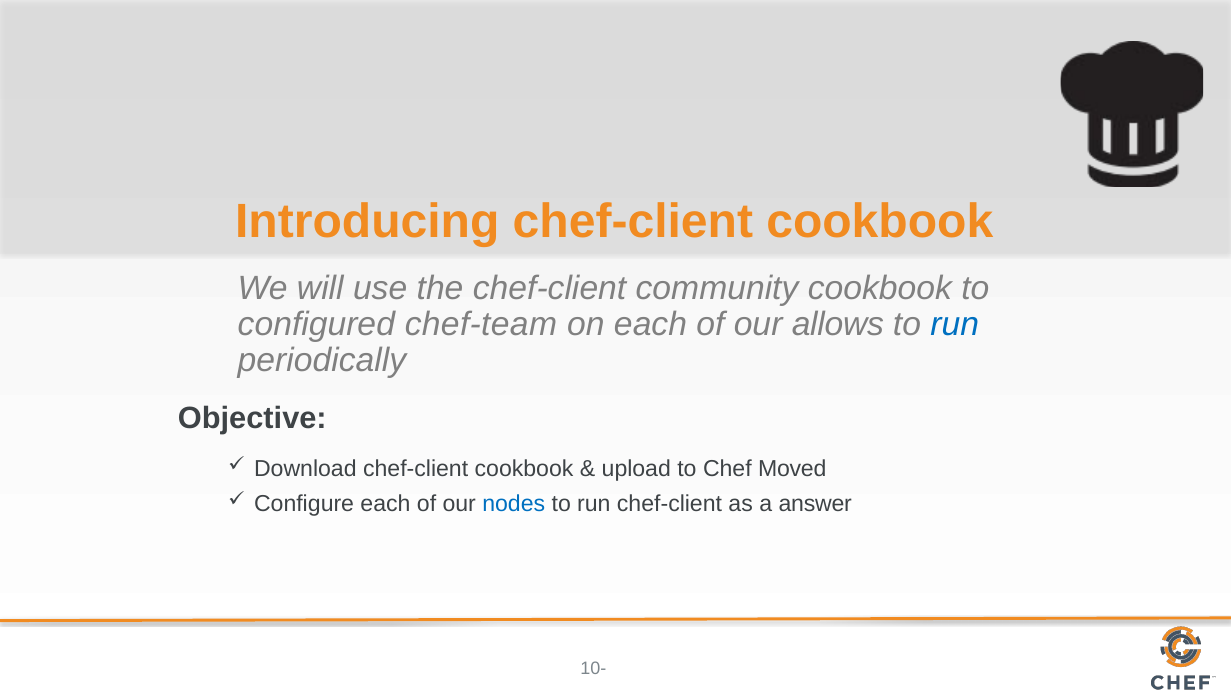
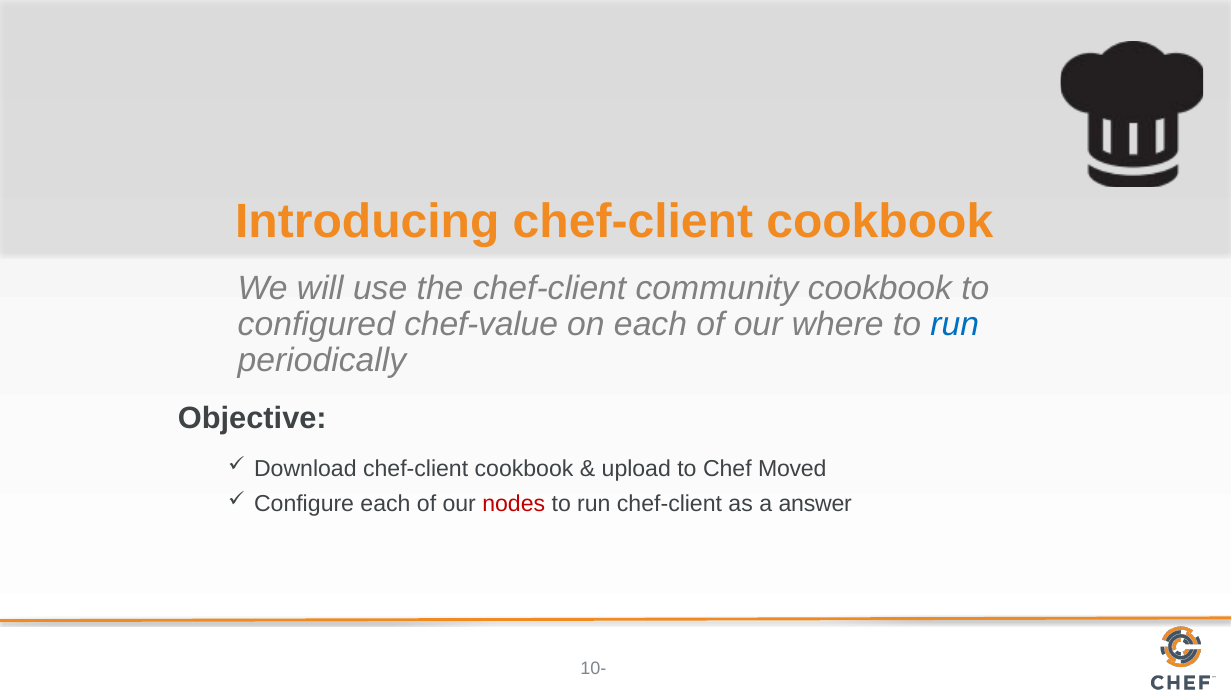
chef-team: chef-team -> chef-value (481, 324)
allows: allows -> where (838, 324)
nodes colour: blue -> red (514, 504)
